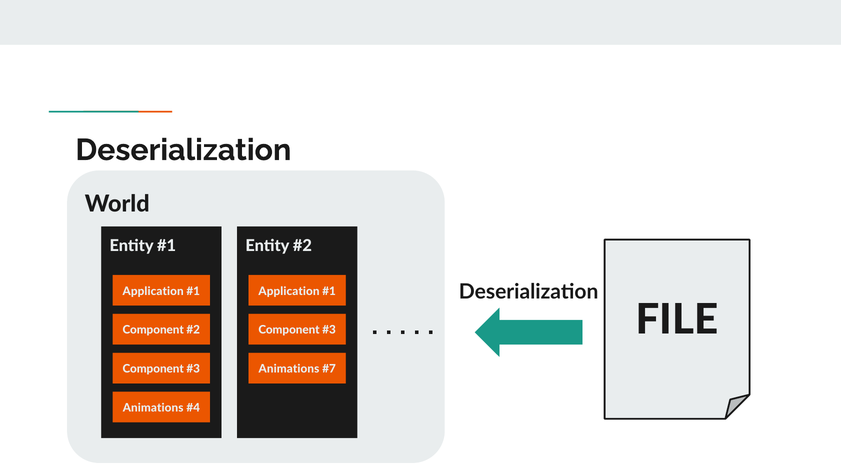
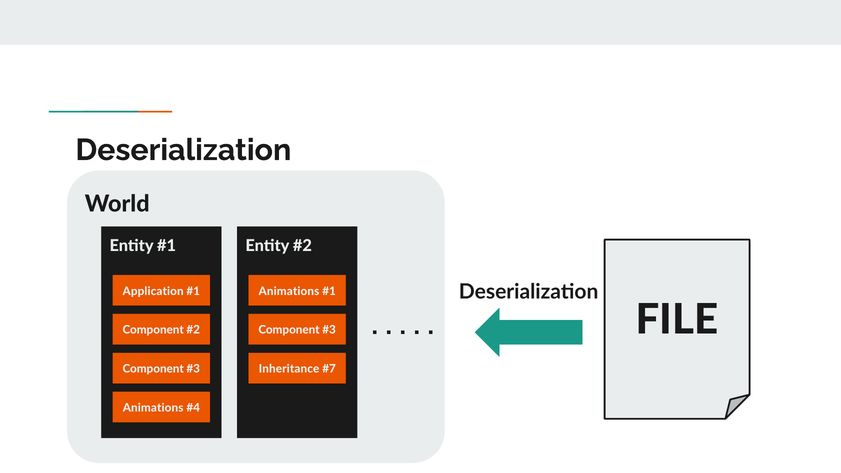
Application: Application -> Animations (289, 291)
Animations: Animations -> Inheritance (289, 369)
